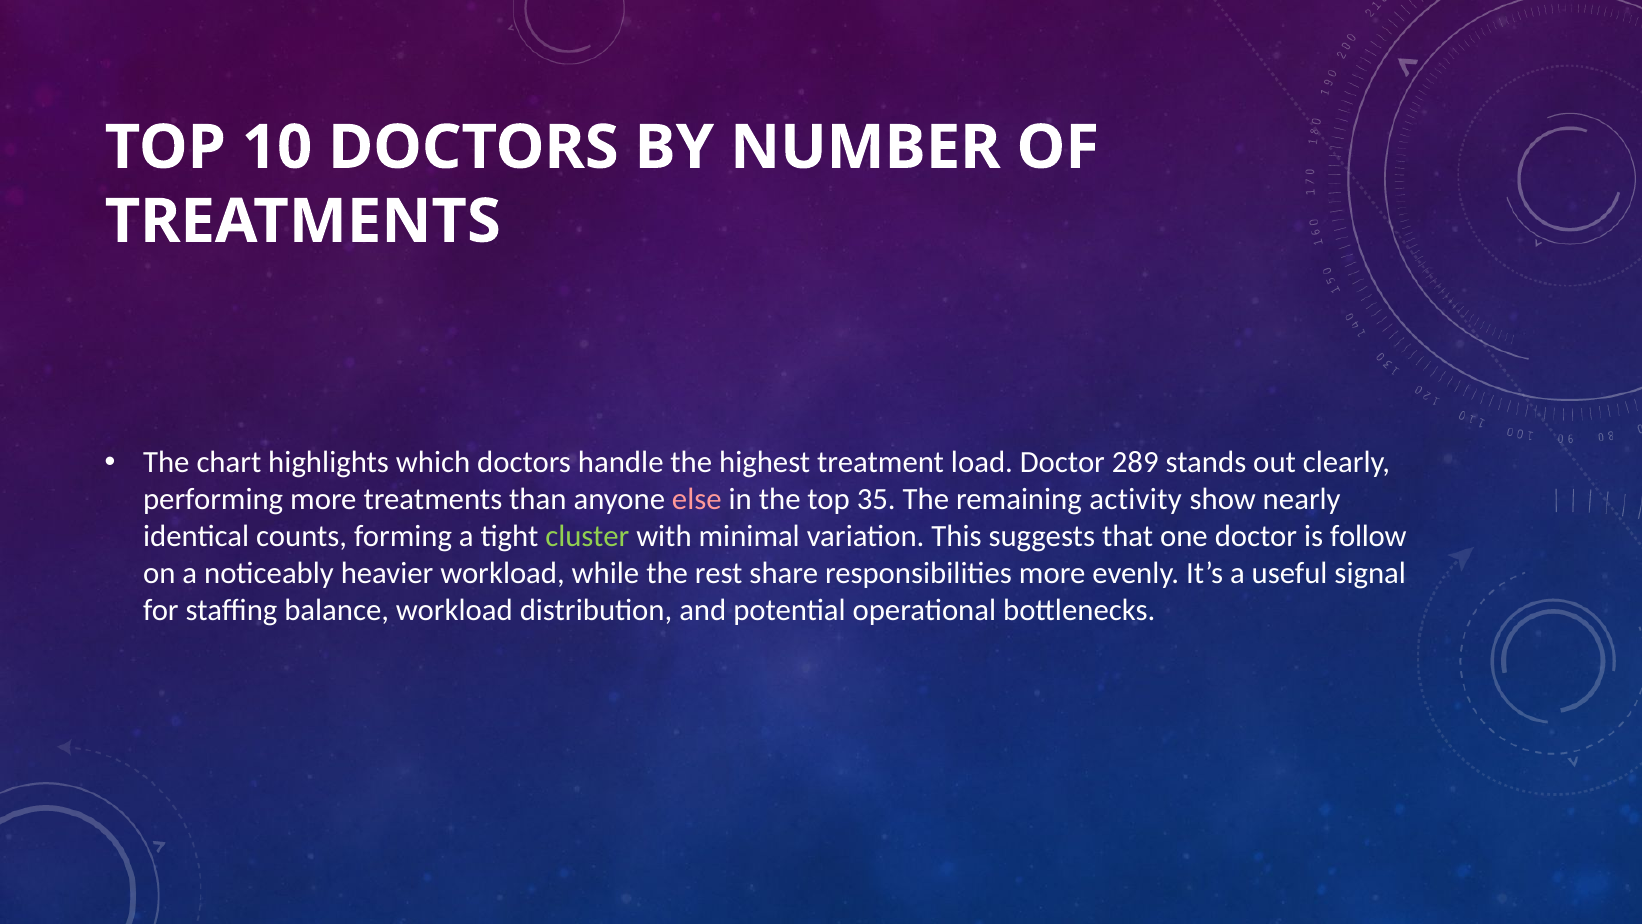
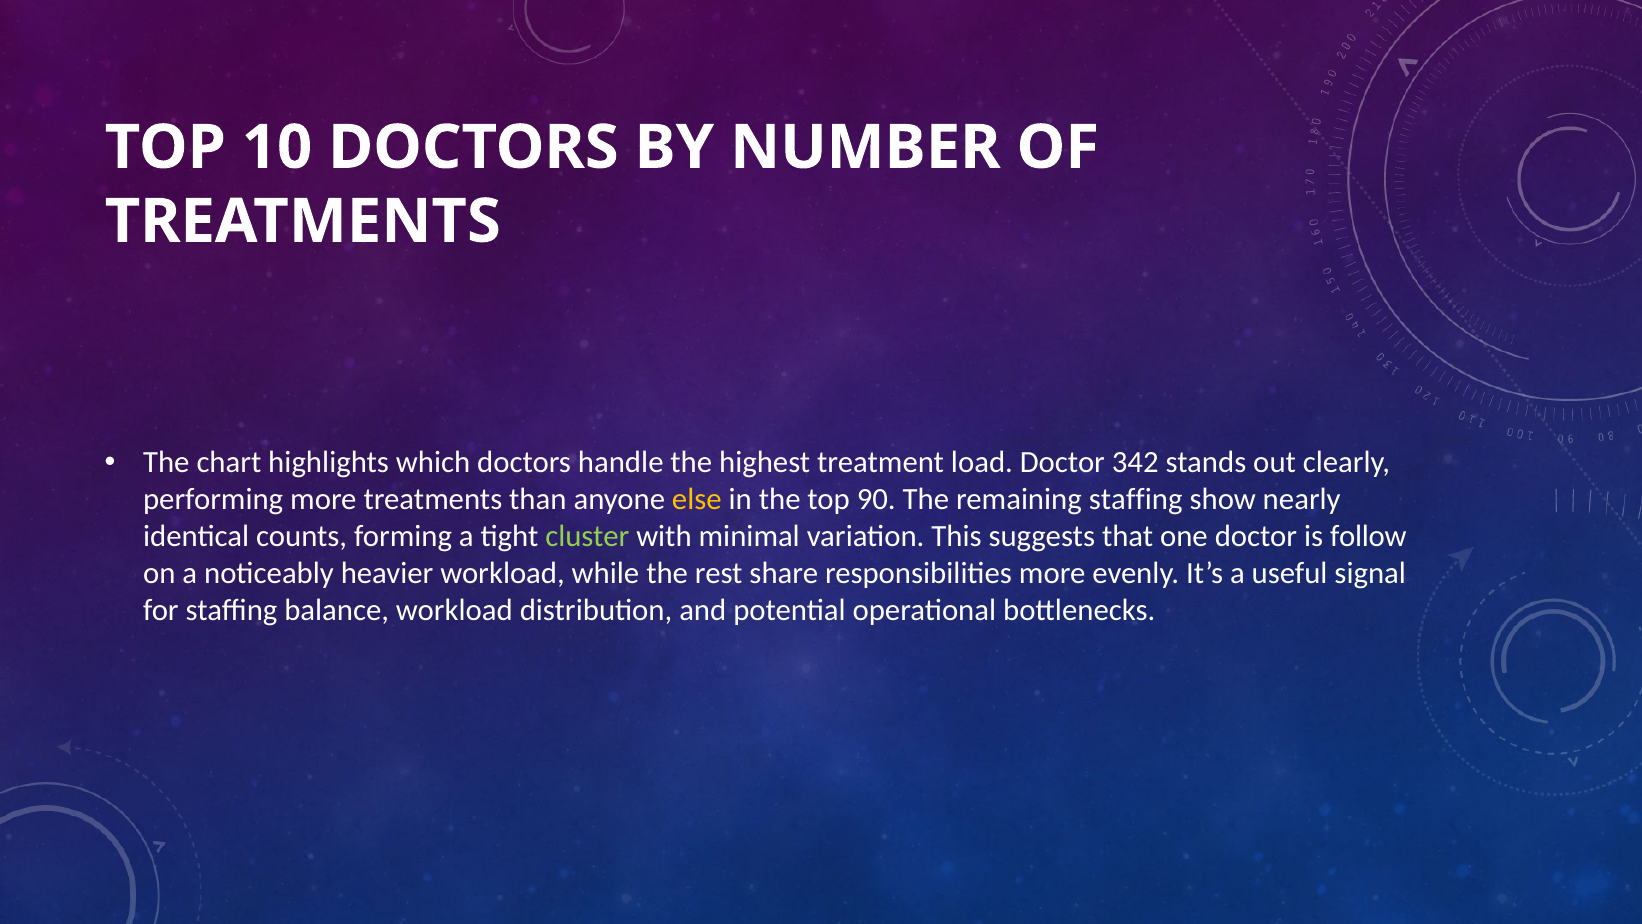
289: 289 -> 342 (1135, 462)
else colour: pink -> yellow (697, 499)
35: 35 -> 90 (876, 499)
remaining activity: activity -> staffing (1136, 499)
